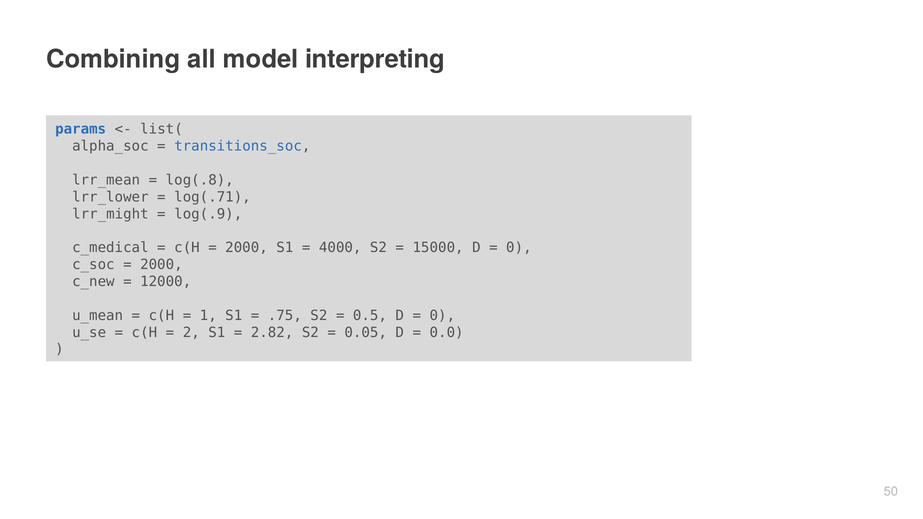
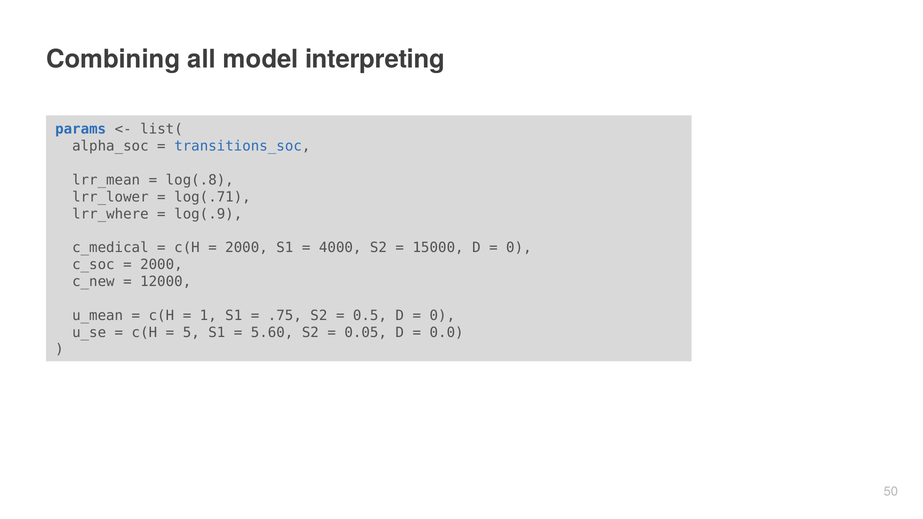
lrr_might: lrr_might -> lrr_where (110, 214)
2: 2 -> 5 (191, 333)
2.82: 2.82 -> 5.60 (272, 333)
